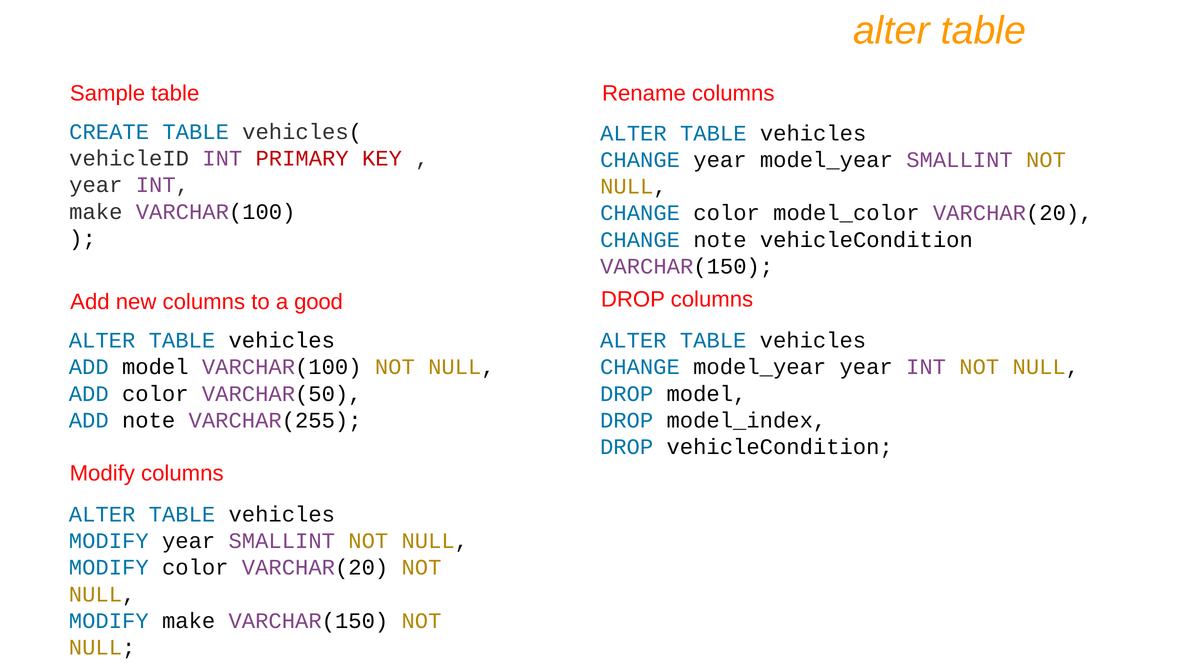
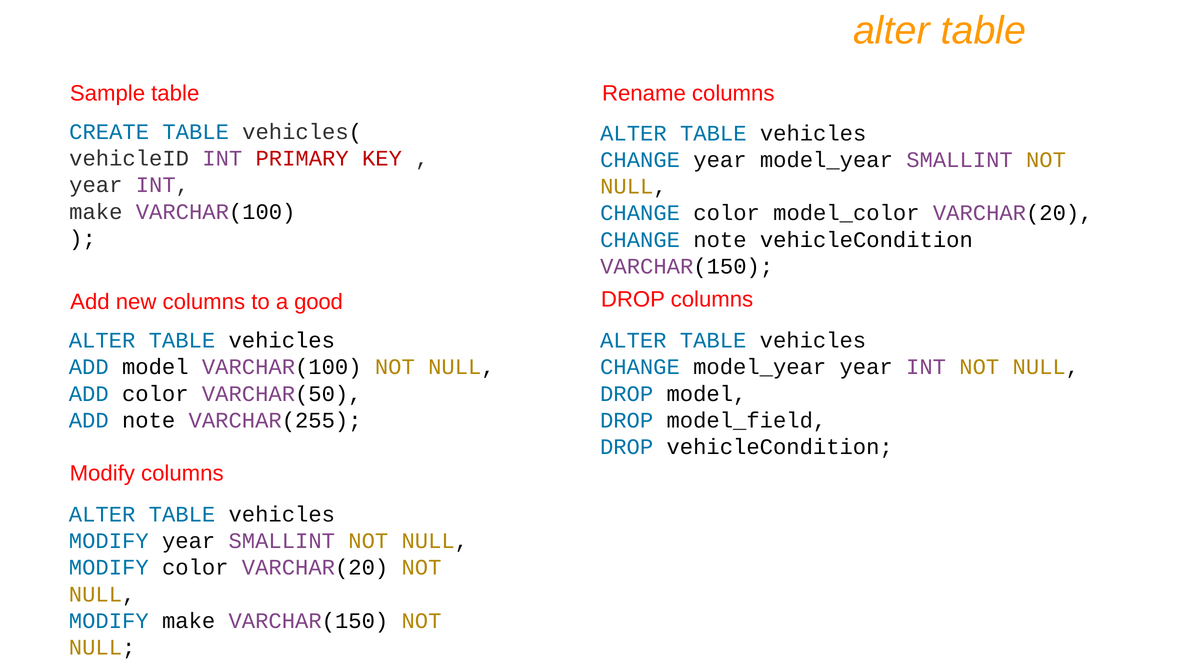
model_index: model_index -> model_field (746, 420)
